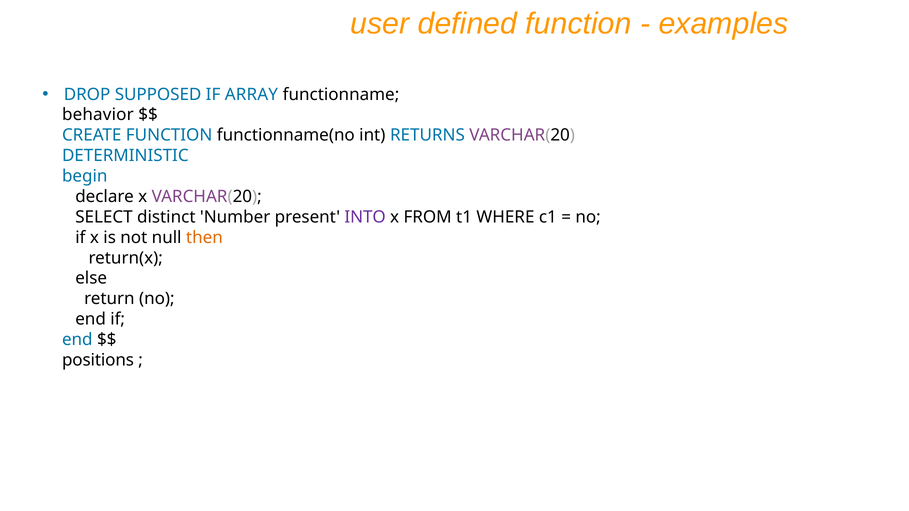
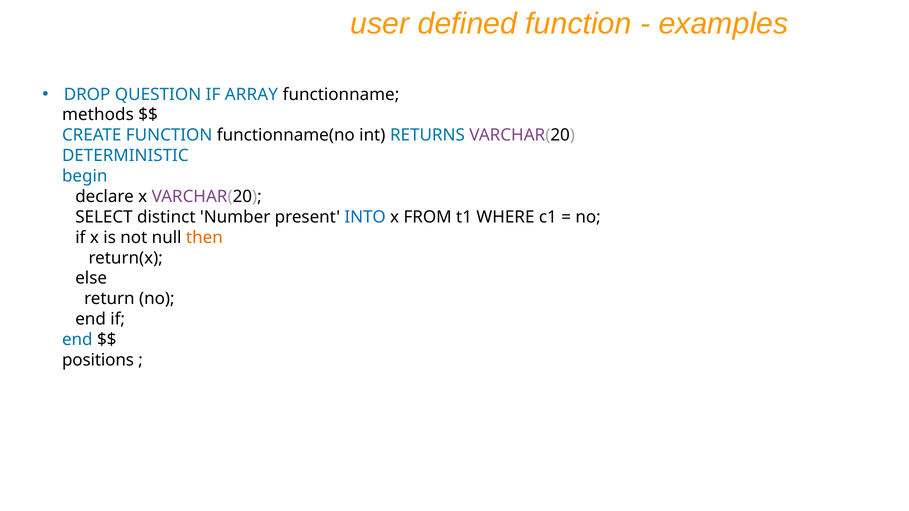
SUPPOSED: SUPPOSED -> QUESTION (158, 94)
behavior: behavior -> methods (98, 115)
INTO colour: purple -> blue (365, 217)
